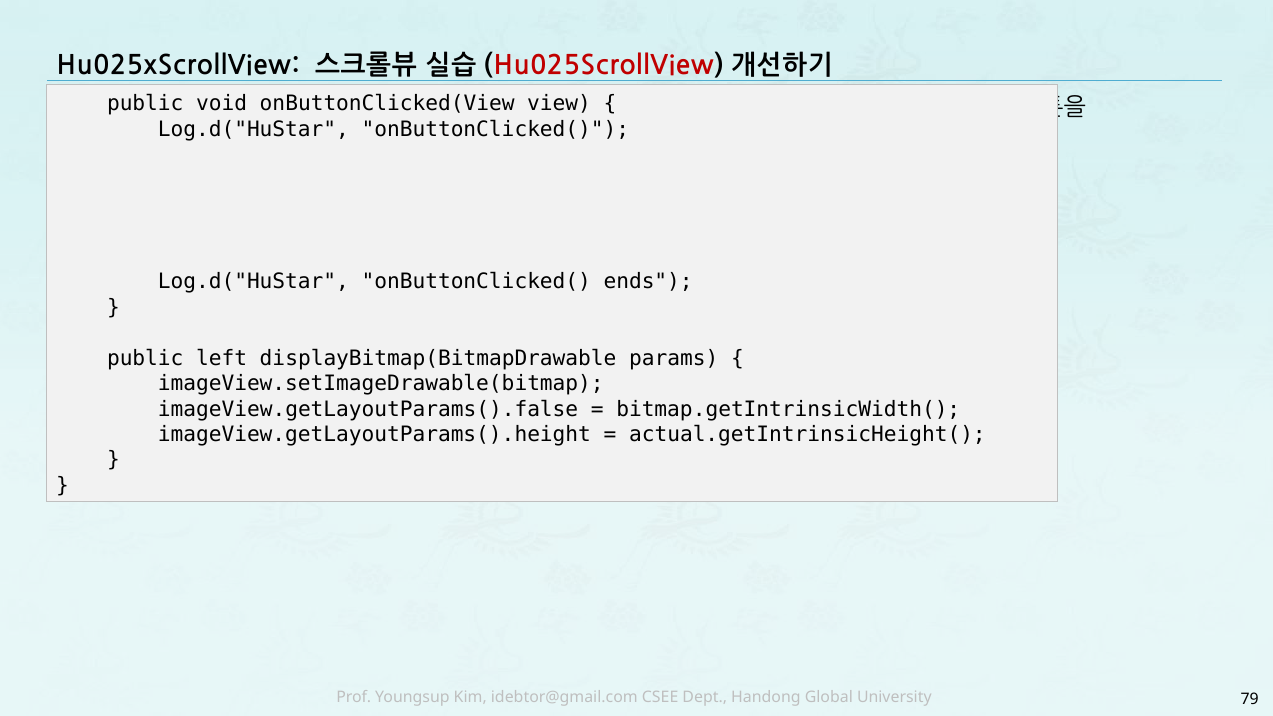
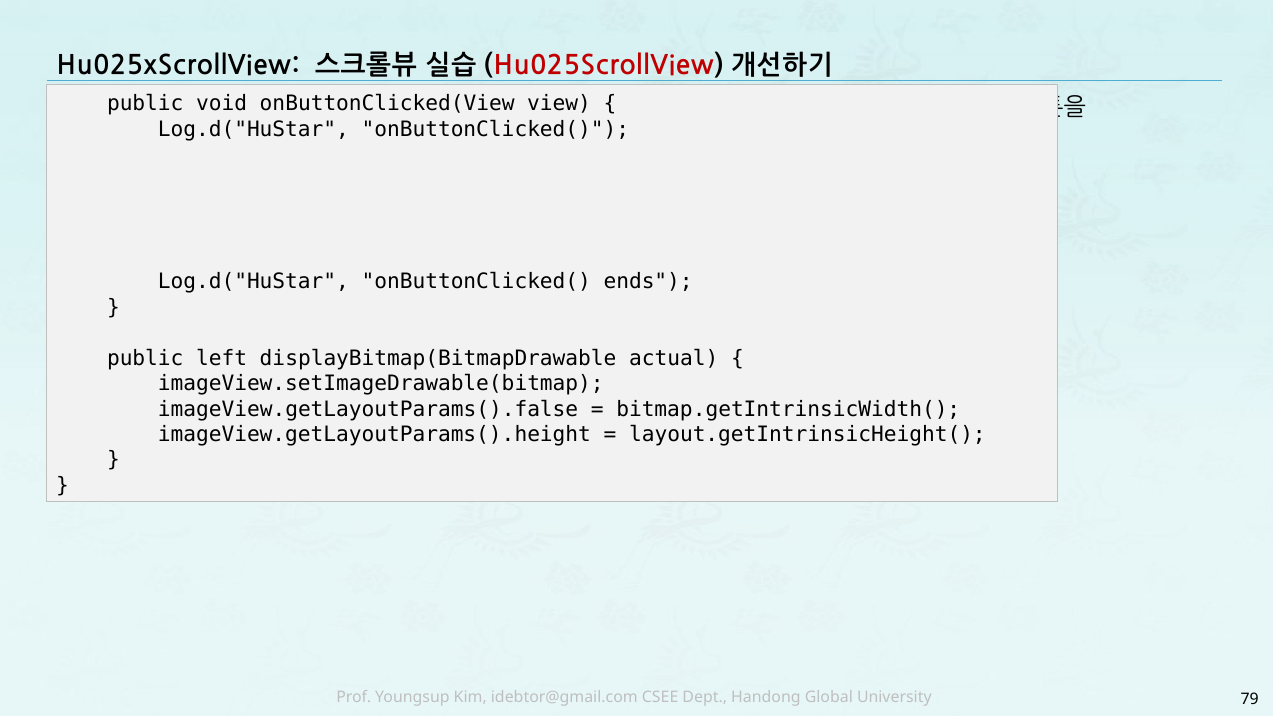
params: params -> actual (674, 358)
actual.getIntrinsicHeight(: actual.getIntrinsicHeight( -> layout.getIntrinsicHeight( (807, 435)
